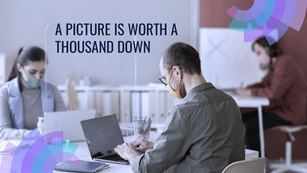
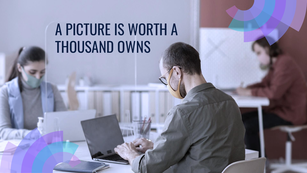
DOWN: DOWN -> OWNS (134, 48)
